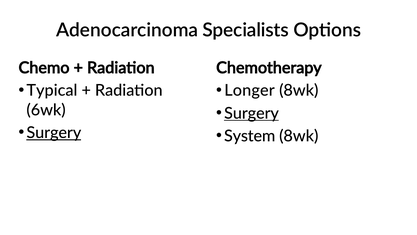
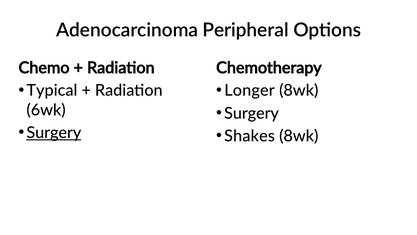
Specialists: Specialists -> Peripheral (246, 30)
Surgery underline: present -> none (251, 113)
System: System -> Shakes (250, 136)
